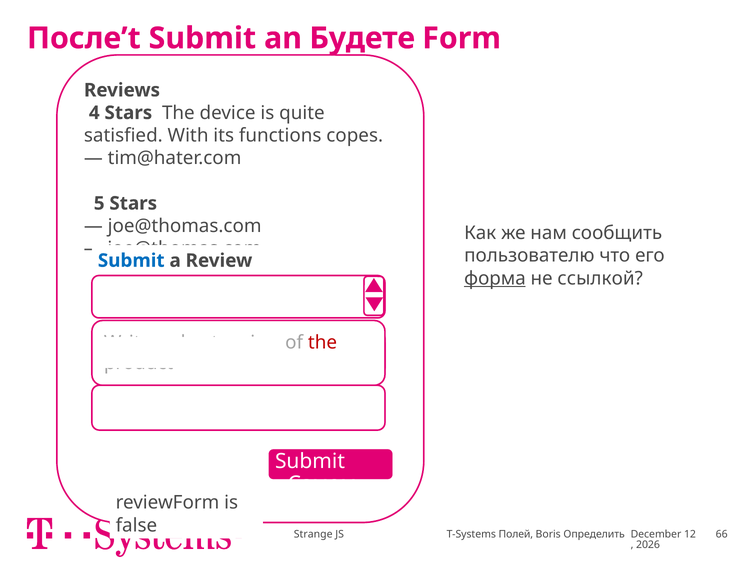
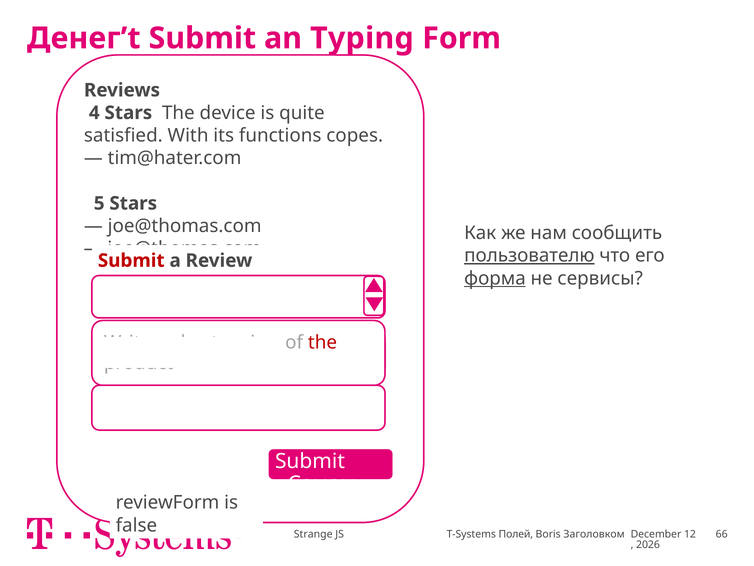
После’t: После’t -> Денег’t (84, 38)
Будете: Будете -> Typing (362, 38)
пользователю underline: none -> present (529, 255)
Submit colour: blue -> red (131, 260)
ссылкой: ссылкой -> сервисы (600, 278)
Определить: Определить -> Заголовком (594, 534)
